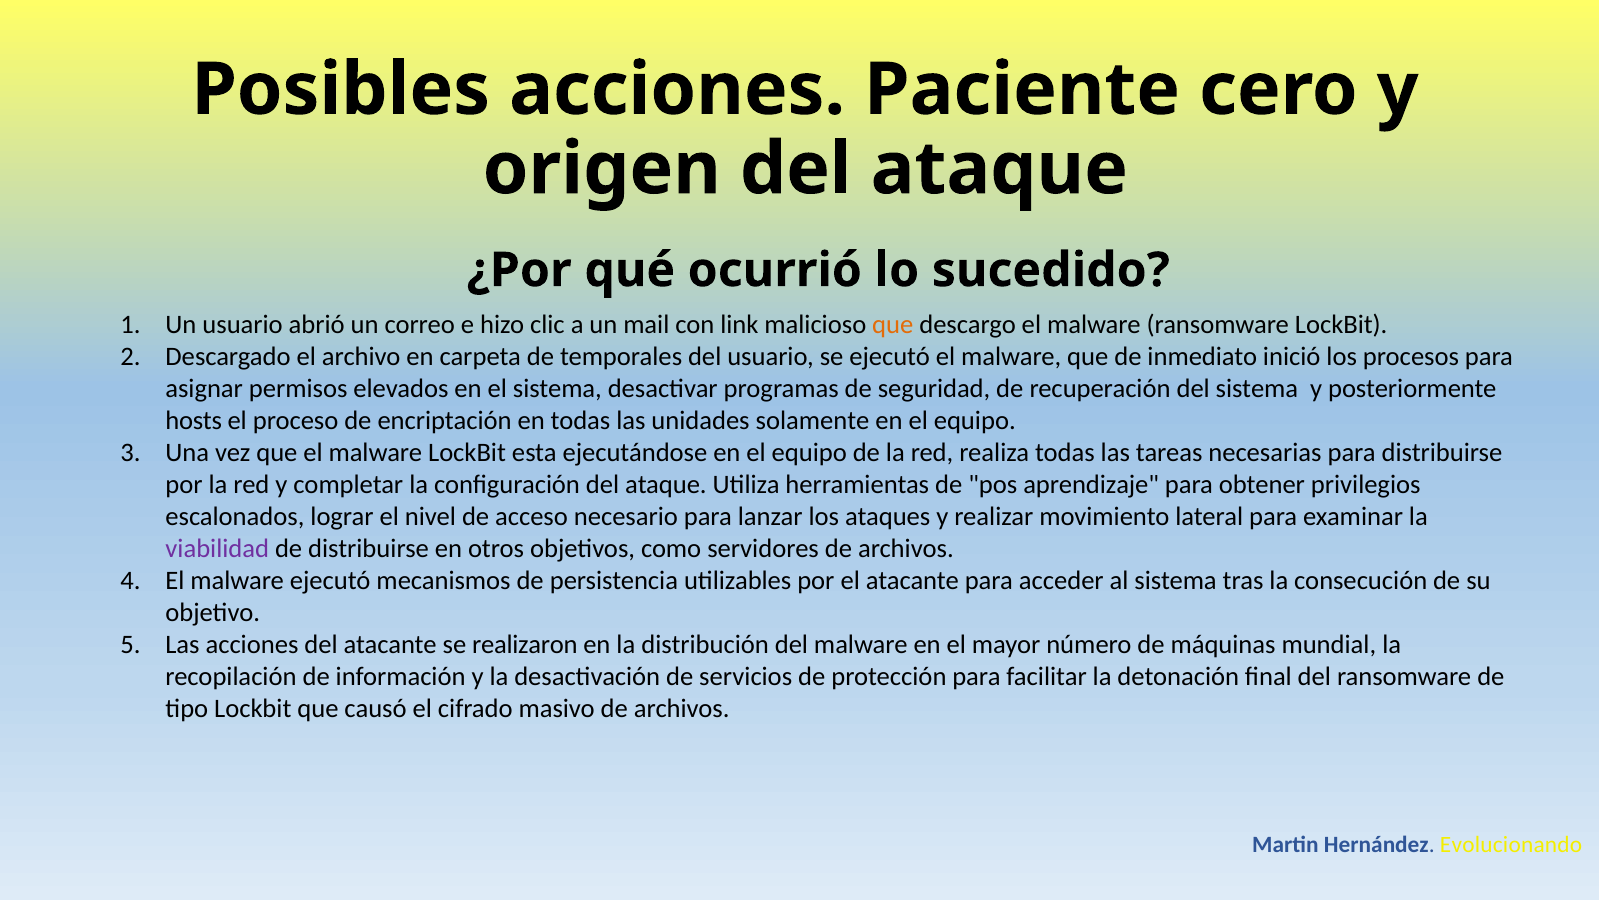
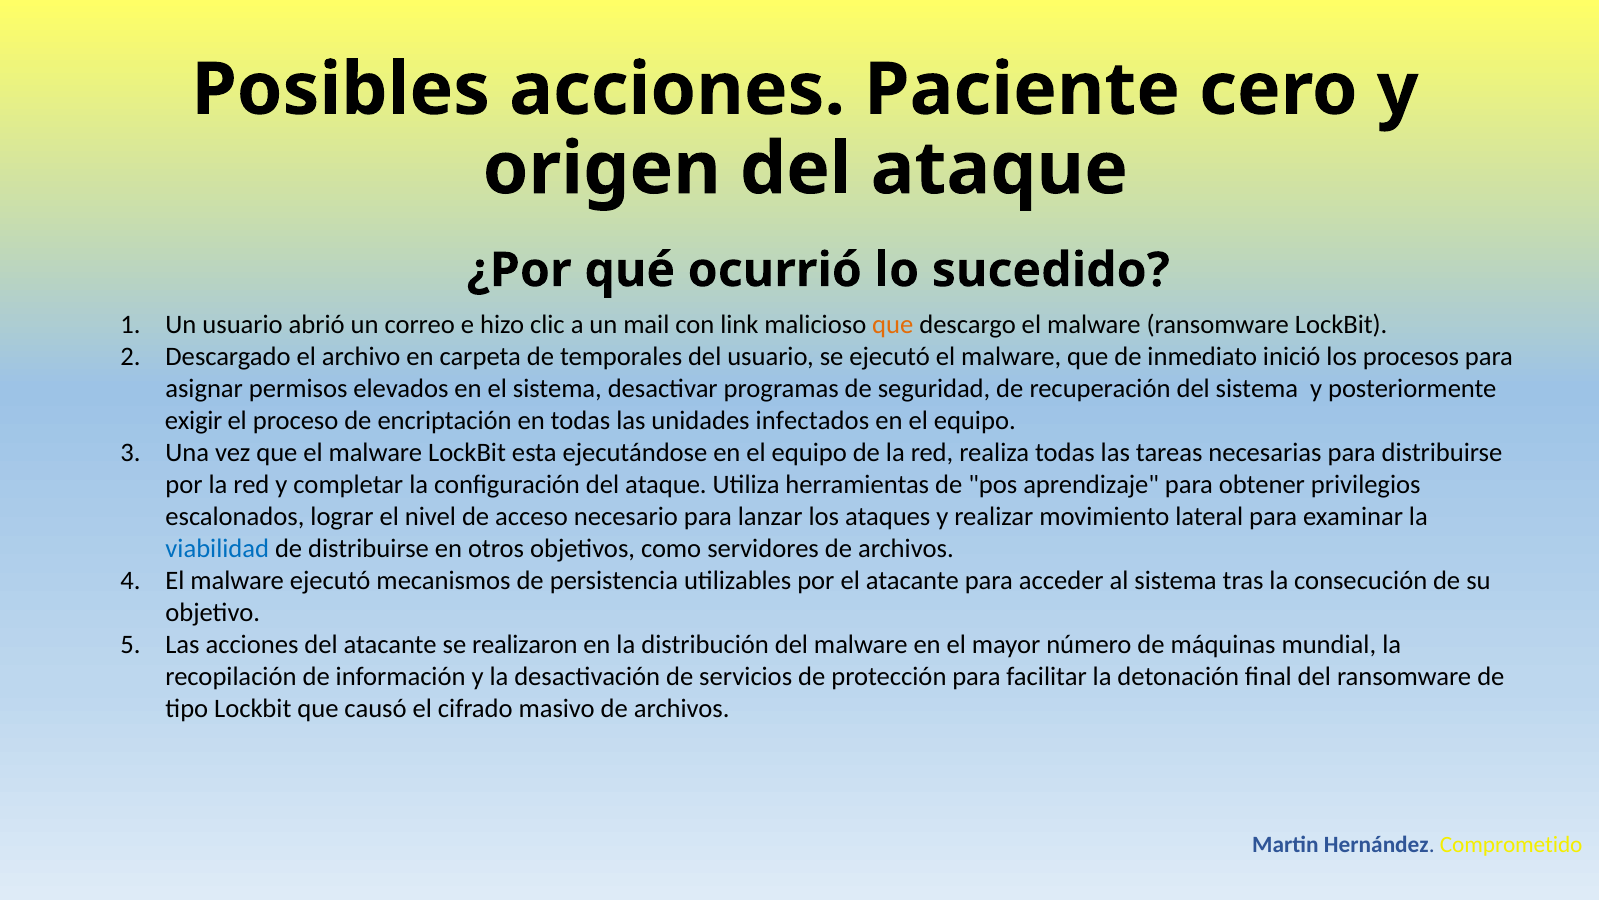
hosts: hosts -> exigir (194, 421)
solamente: solamente -> infectados (812, 421)
viabilidad colour: purple -> blue (217, 548)
Evolucionando: Evolucionando -> Comprometido (1511, 844)
